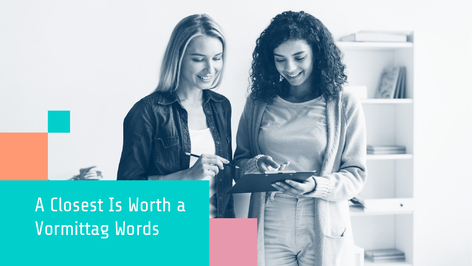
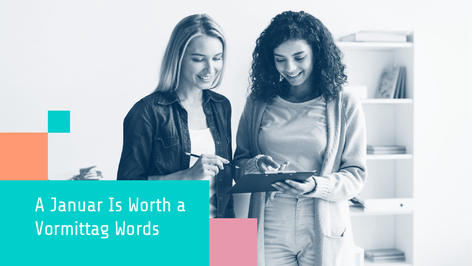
Closest: Closest -> Januar (77, 205)
